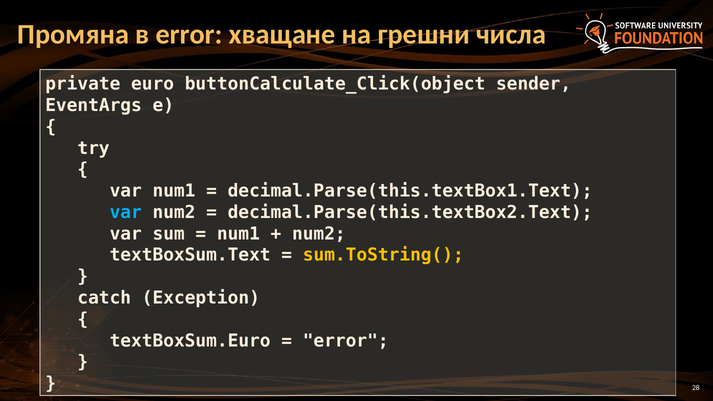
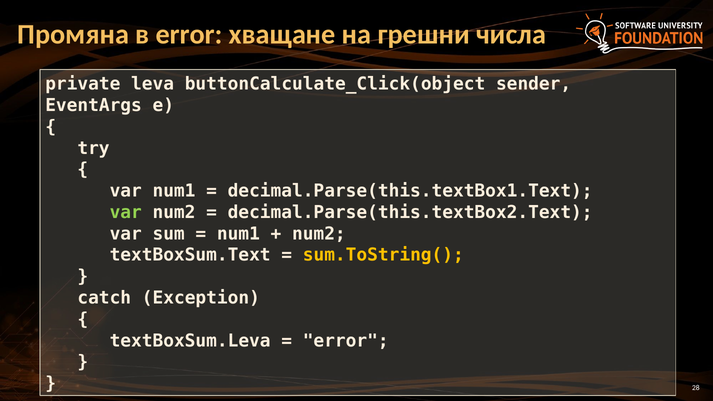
euro: euro -> leva (153, 84)
var colour: light blue -> light green (126, 212)
textBoxSum.Euro: textBoxSum.Euro -> textBoxSum.Leva (190, 341)
